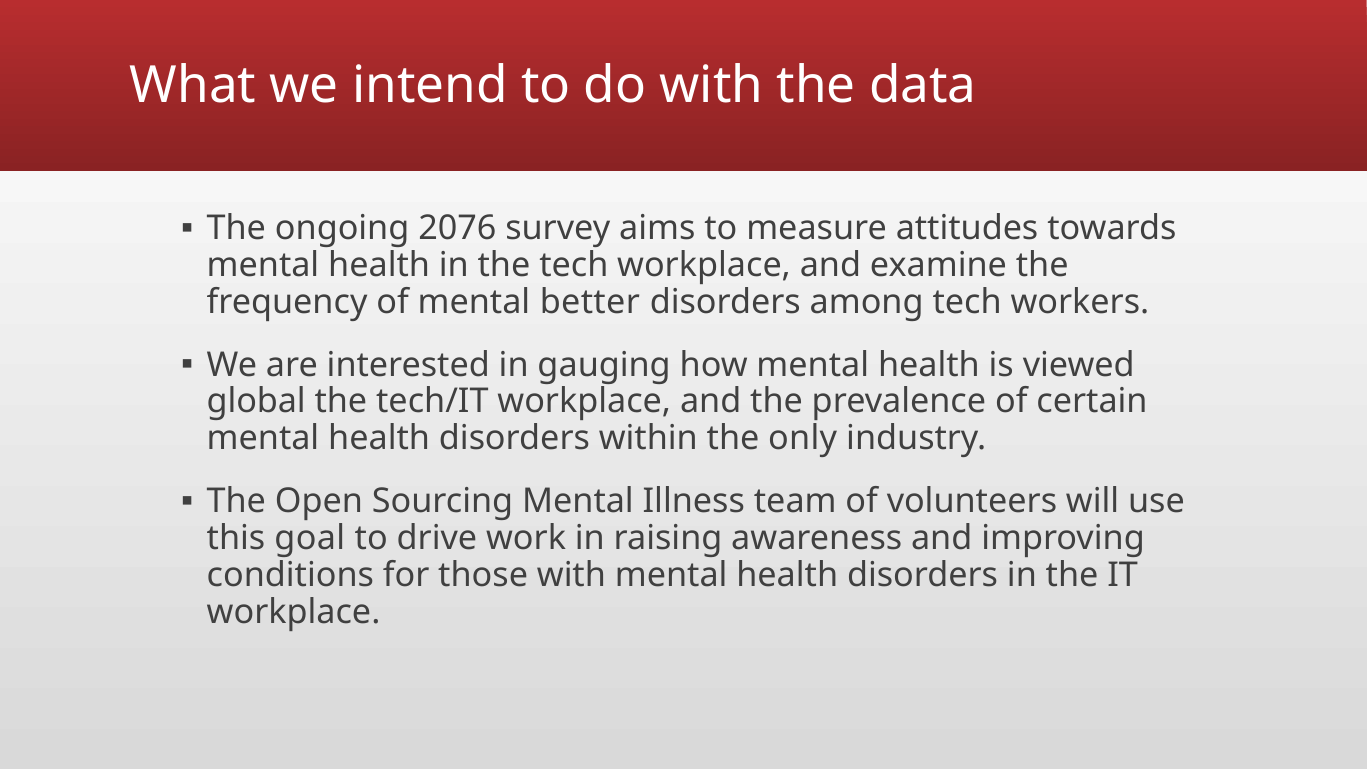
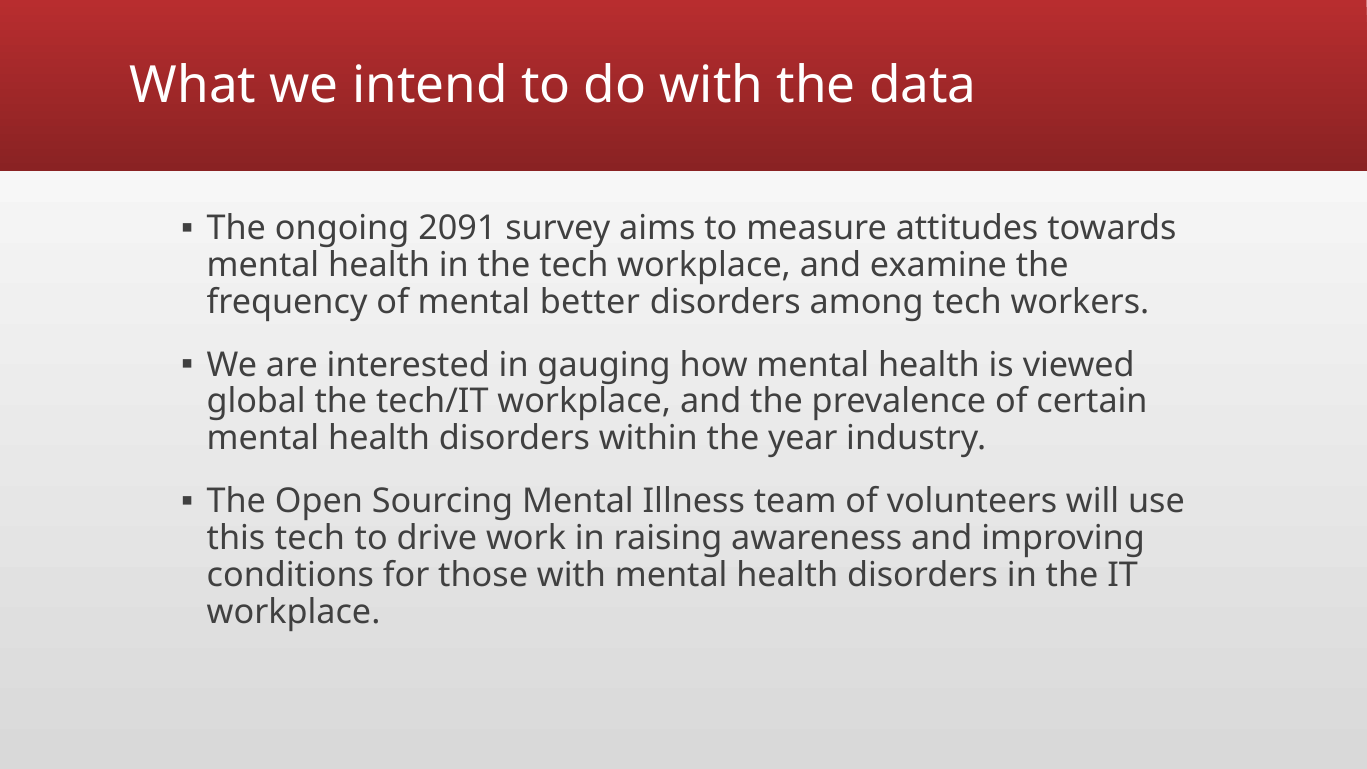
2076: 2076 -> 2091 (457, 228)
only: only -> year (803, 439)
this goal: goal -> tech (310, 538)
